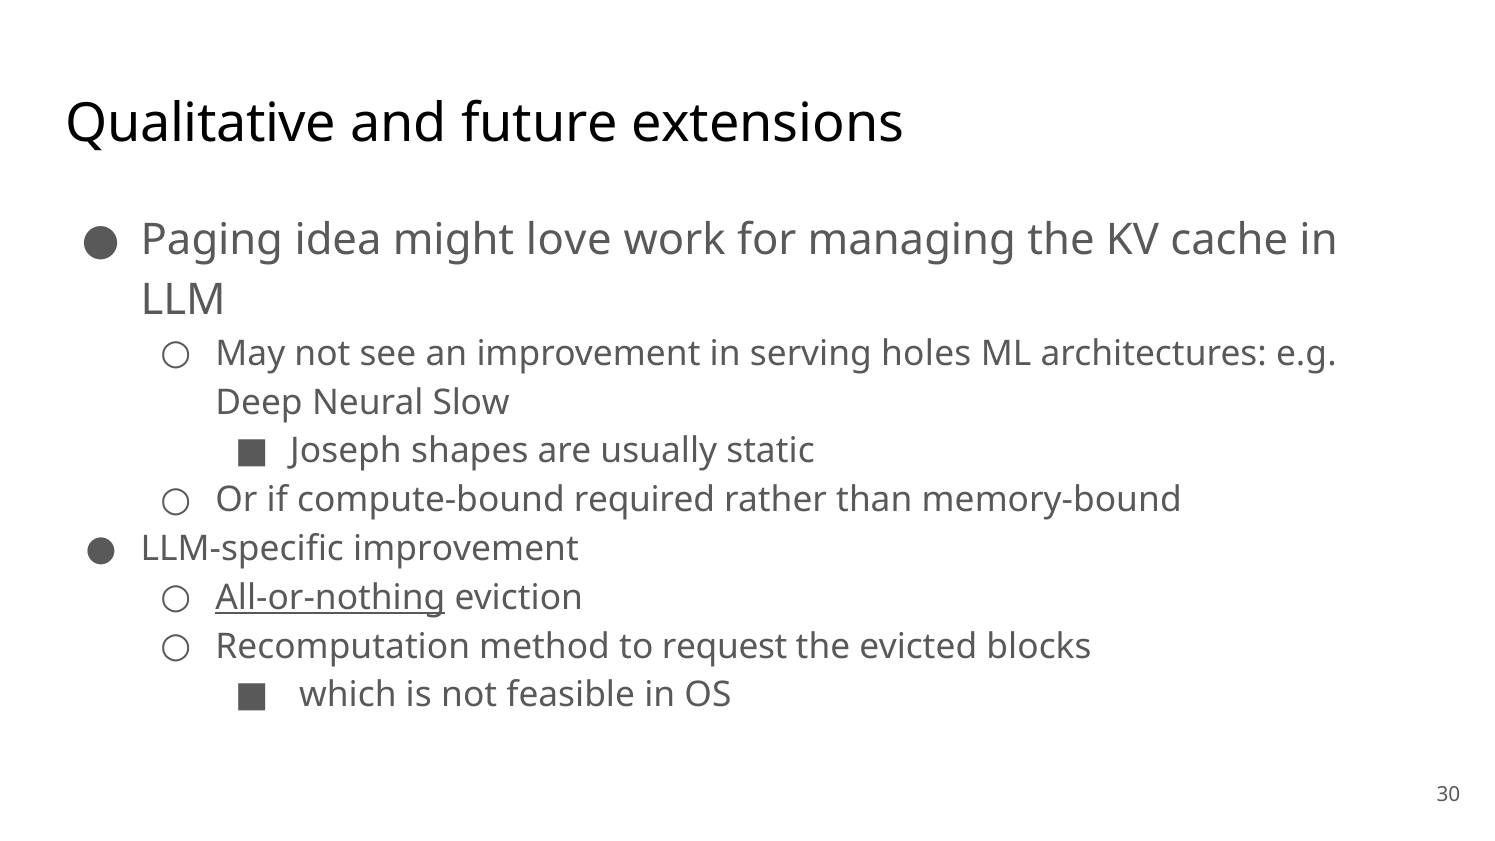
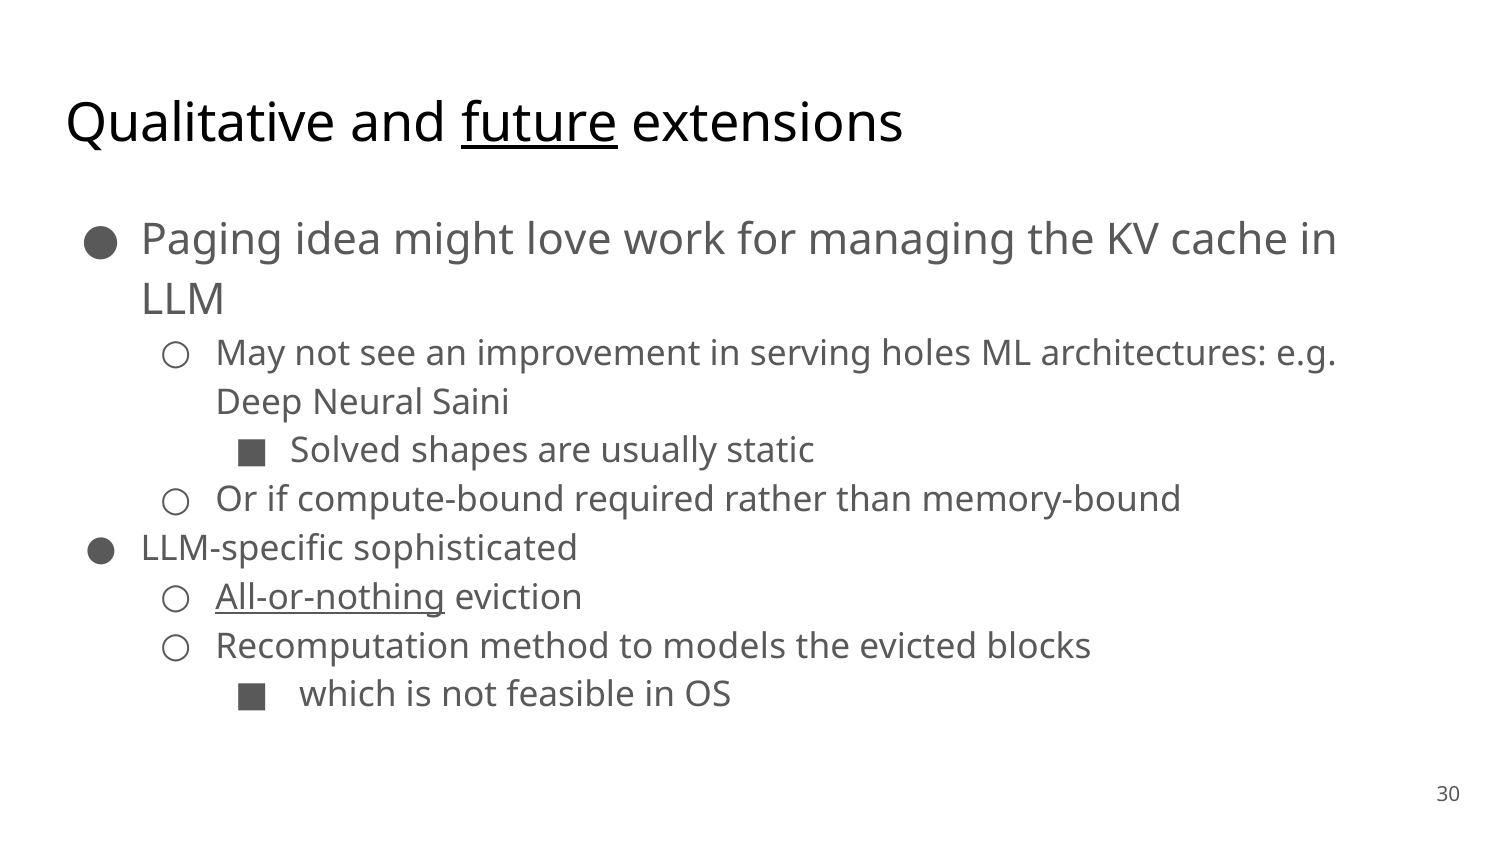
future underline: none -> present (539, 124)
Slow: Slow -> Saini (471, 403)
Joseph: Joseph -> Solved (346, 451)
LLM-specific improvement: improvement -> sophisticated (466, 549)
request: request -> models (724, 646)
